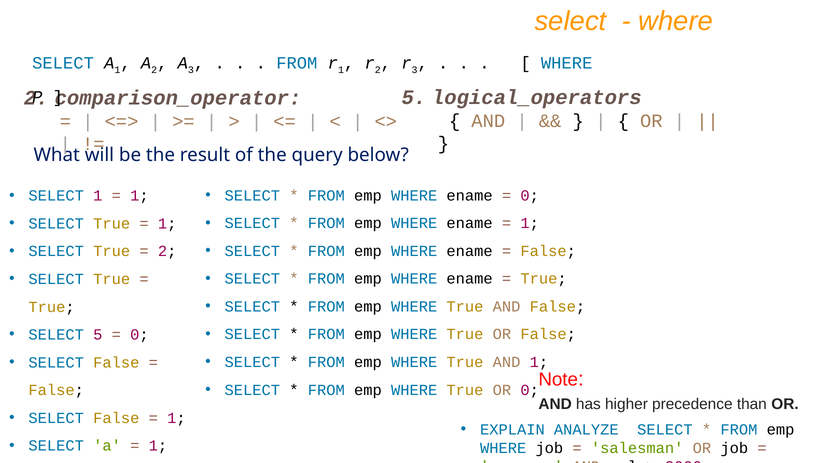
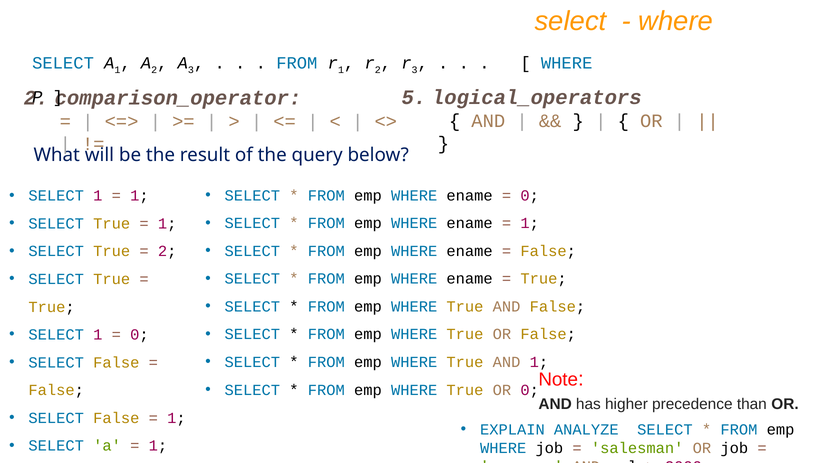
5: 5 -> 1 (98, 334)
